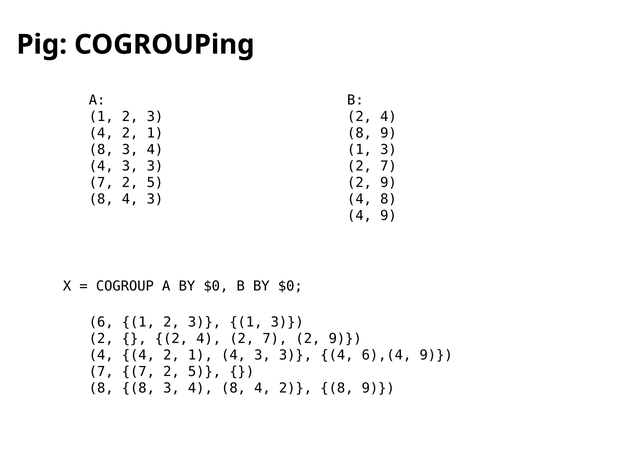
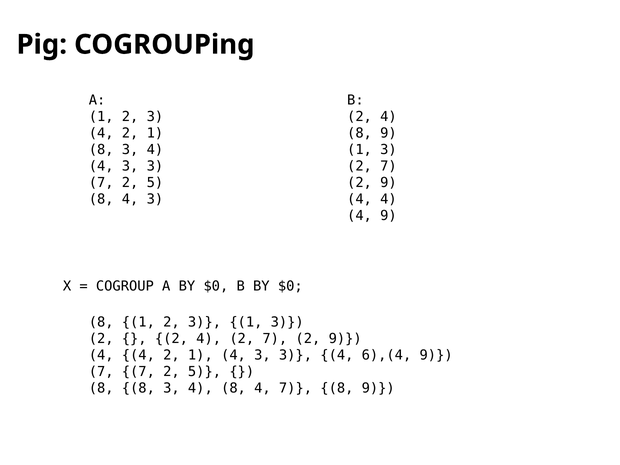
8: 8 -> 4 (388, 199)
6: 6 -> 8 (101, 322)
8 4 2: 2 -> 7 (296, 388)
